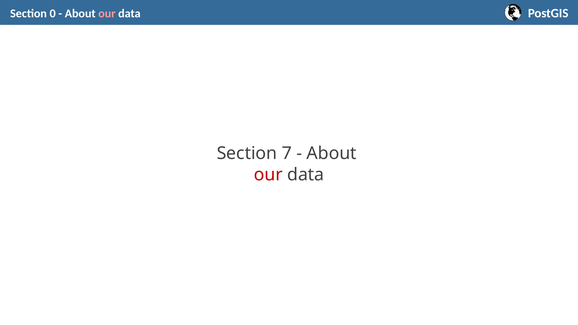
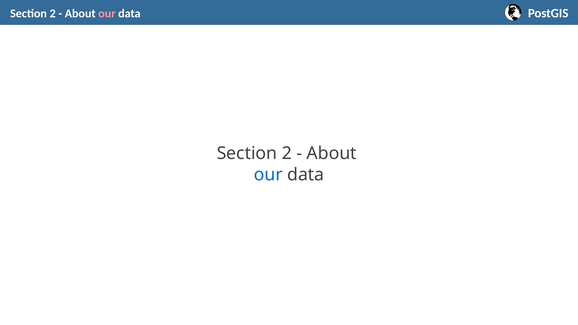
0: 0 -> 2 (53, 13)
7: 7 -> 2 (287, 154)
our colour: red -> blue (268, 175)
